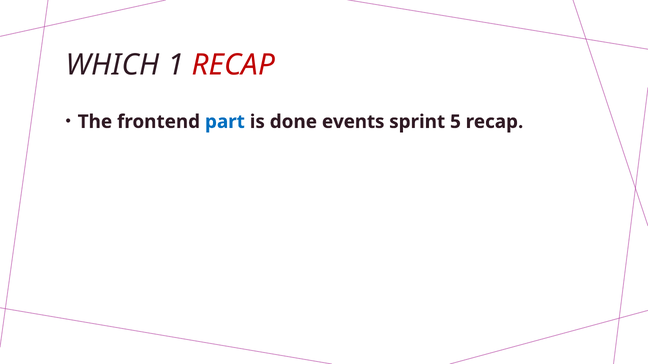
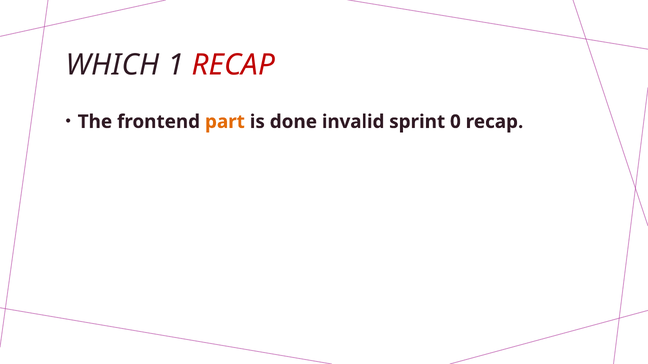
part colour: blue -> orange (225, 122)
events: events -> invalid (353, 122)
5: 5 -> 0 (455, 122)
